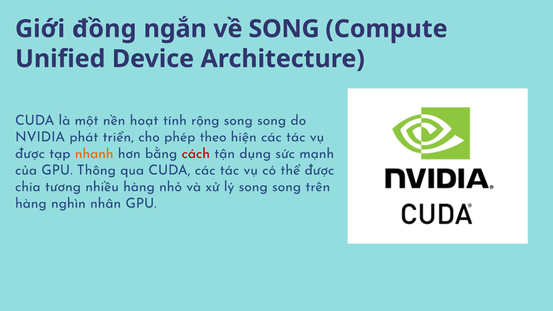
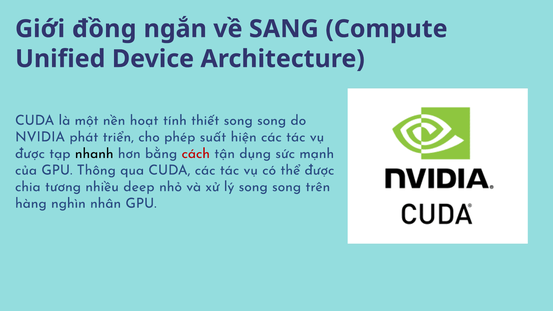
về SONG: SONG -> SANG (284, 29)
rộng: rộng -> thiết (205, 120)
theo: theo -> suất (213, 137)
nhanh colour: orange -> black (94, 153)
nhiều hàng: hàng -> deep (139, 187)
